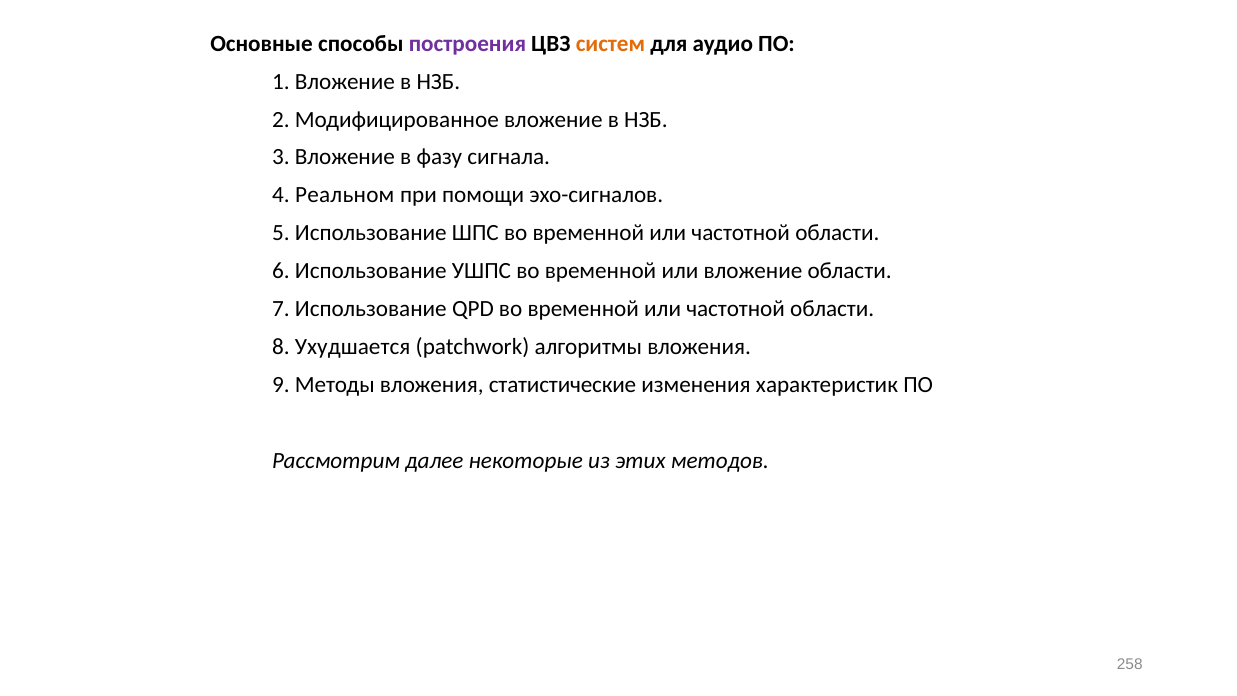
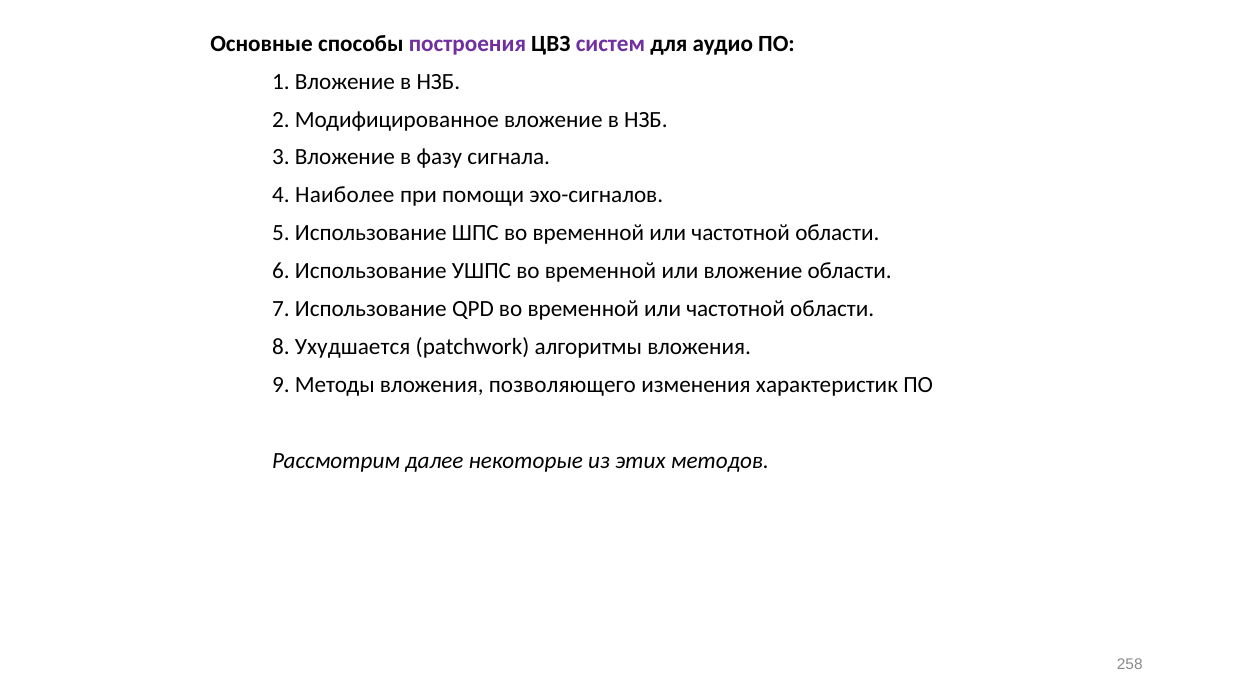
систем colour: orange -> purple (610, 43)
Реальном: Реальном -> Наиболее (345, 195)
статистические: статистические -> позволяющего (562, 385)
